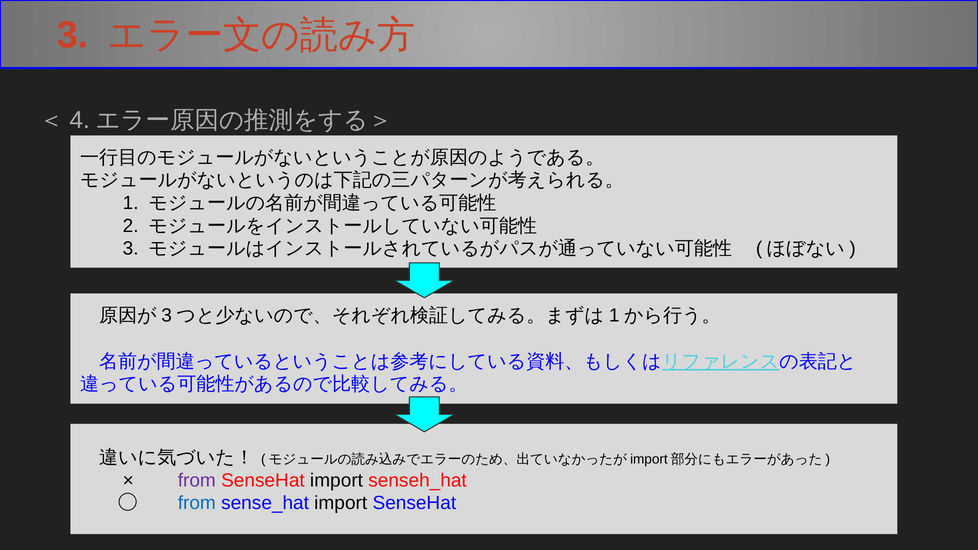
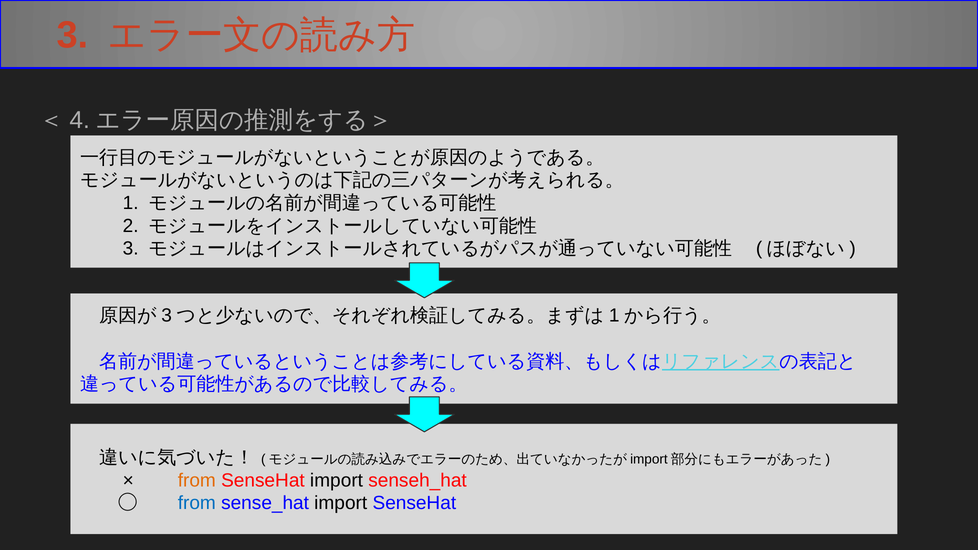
from colour: purple -> orange (197, 480)
